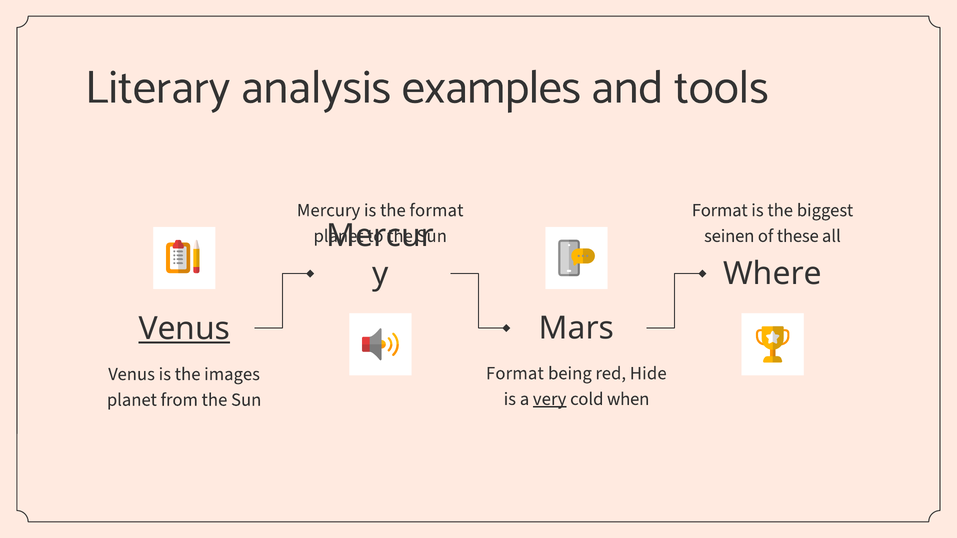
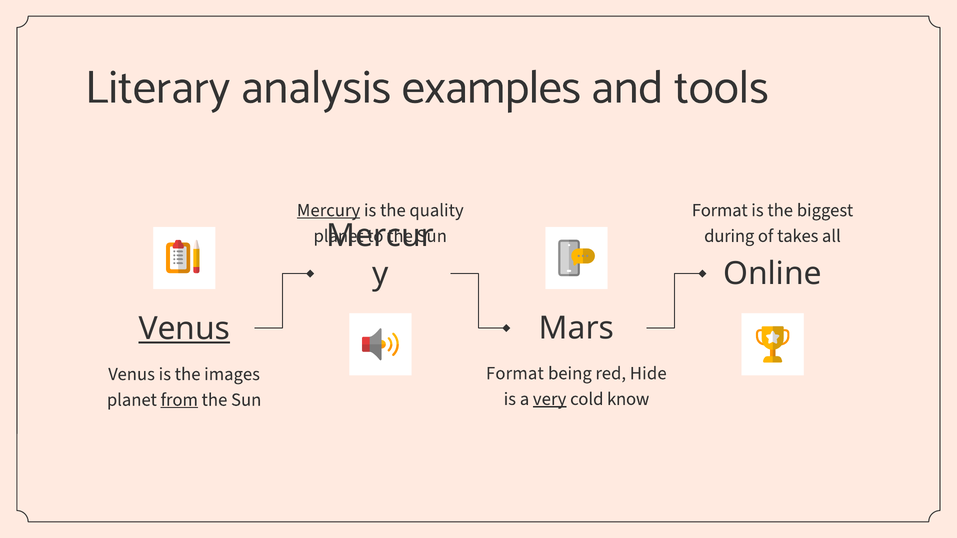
Mercury underline: none -> present (329, 210)
the format: format -> quality (437, 210)
seinen: seinen -> during (729, 236)
these: these -> takes (798, 236)
Where: Where -> Online (772, 274)
when: when -> know (628, 399)
from underline: none -> present (179, 400)
